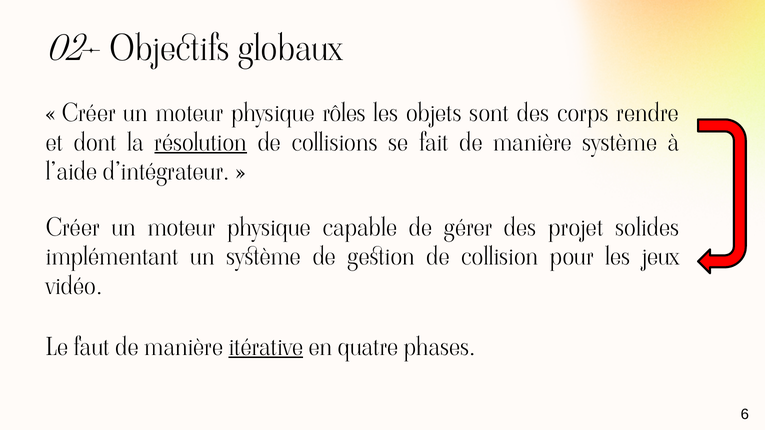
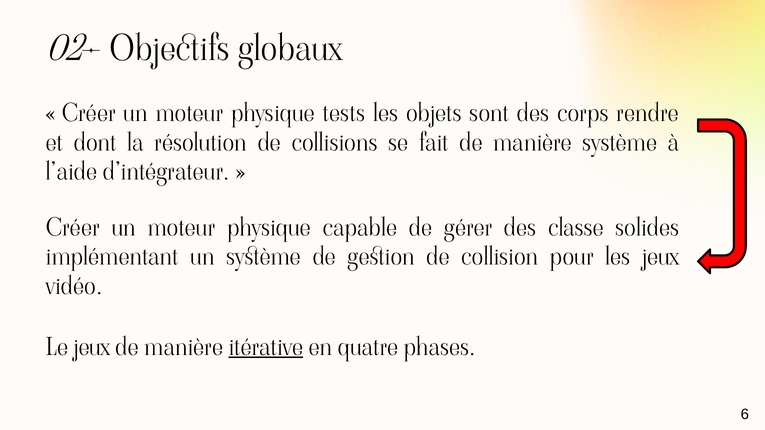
rôles: rôles -> tests (344, 113)
résolution underline: present -> none (201, 143)
projet: projet -> classe (576, 228)
Le faut: faut -> jeux (92, 347)
